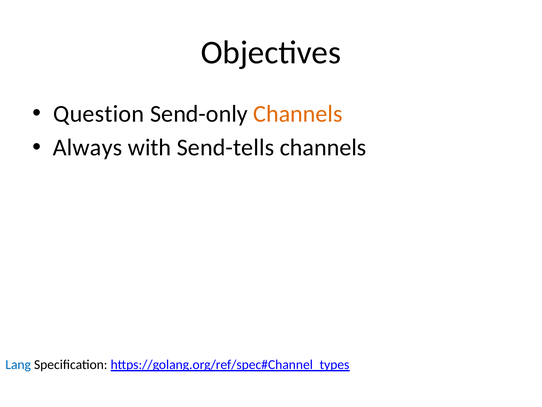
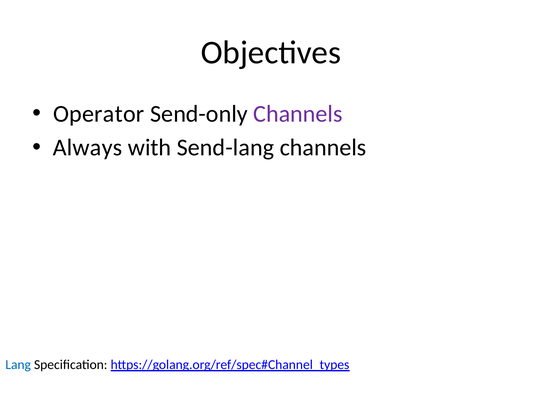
Question: Question -> Operator (99, 114)
Channels colour: orange -> purple (298, 114)
Send-tells: Send-tells -> Send-lang (225, 147)
